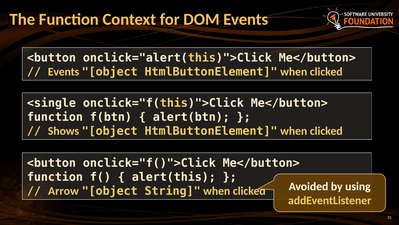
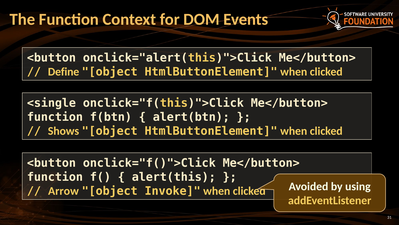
Events: Events -> Define (64, 72)
String: String -> Invoke (173, 191)
